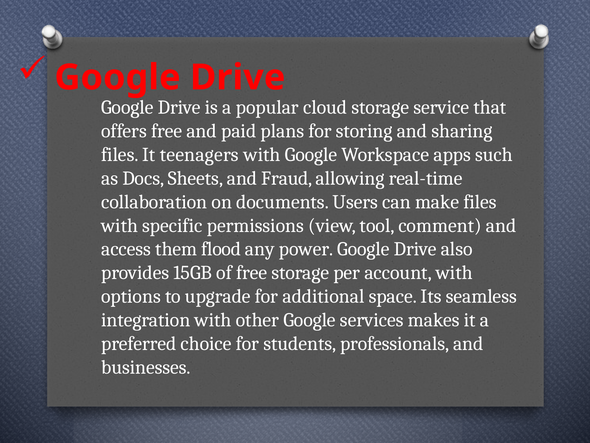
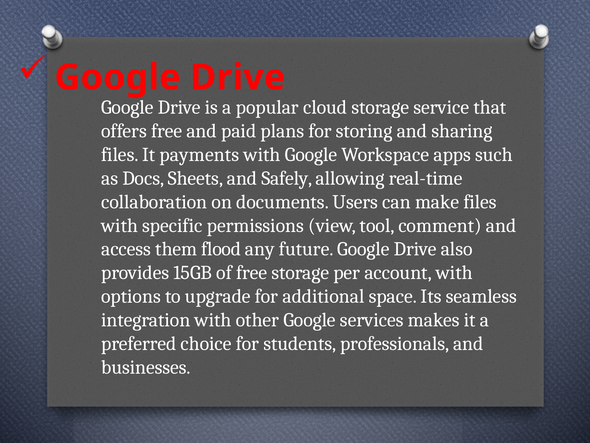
teenagers: teenagers -> payments (199, 154)
Fraud: Fraud -> Safely (287, 178)
power: power -> future (306, 249)
